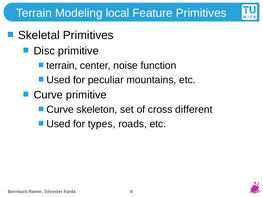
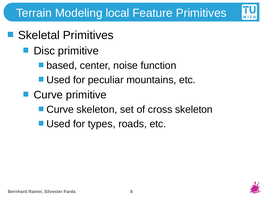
terrain: terrain -> based (62, 66)
cross different: different -> skeleton (194, 110)
